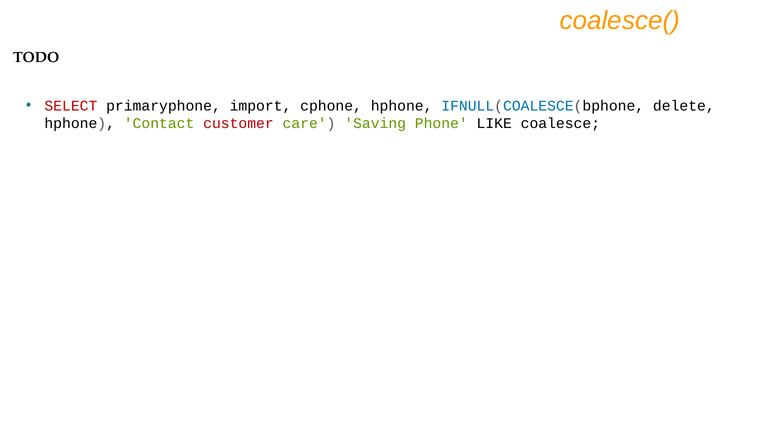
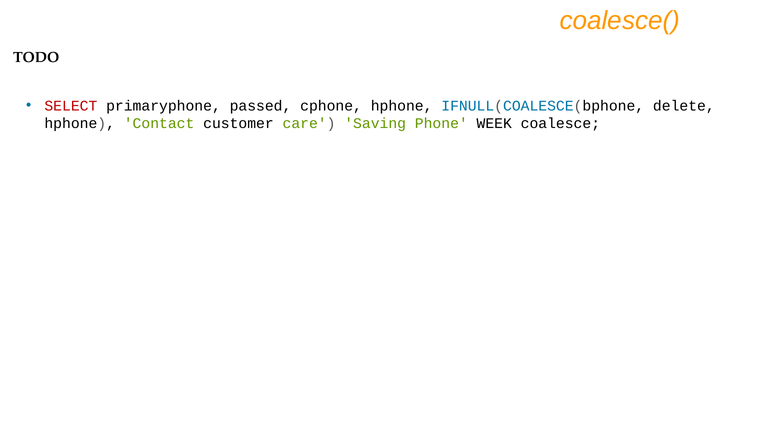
import: import -> passed (261, 106)
customer colour: red -> black (238, 124)
LIKE: LIKE -> WEEK (494, 124)
